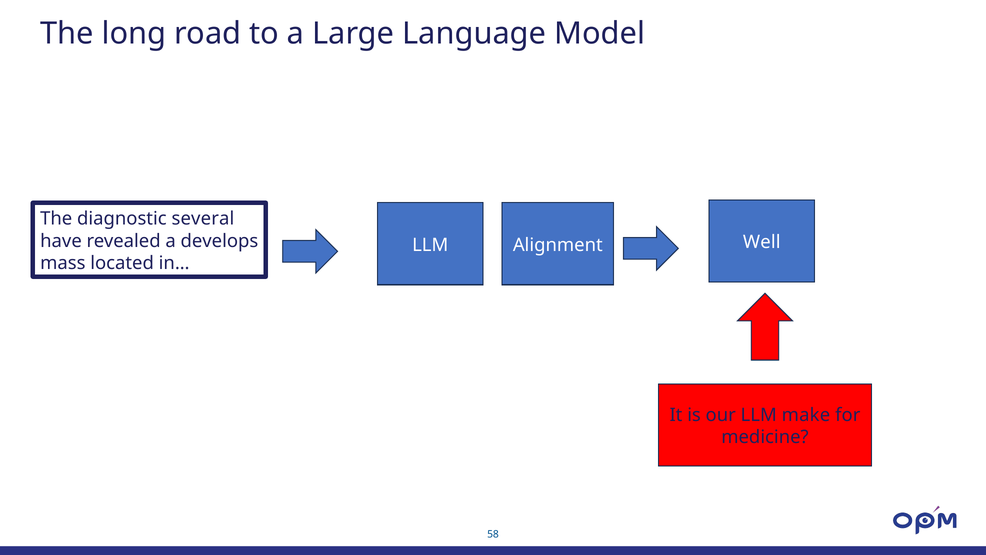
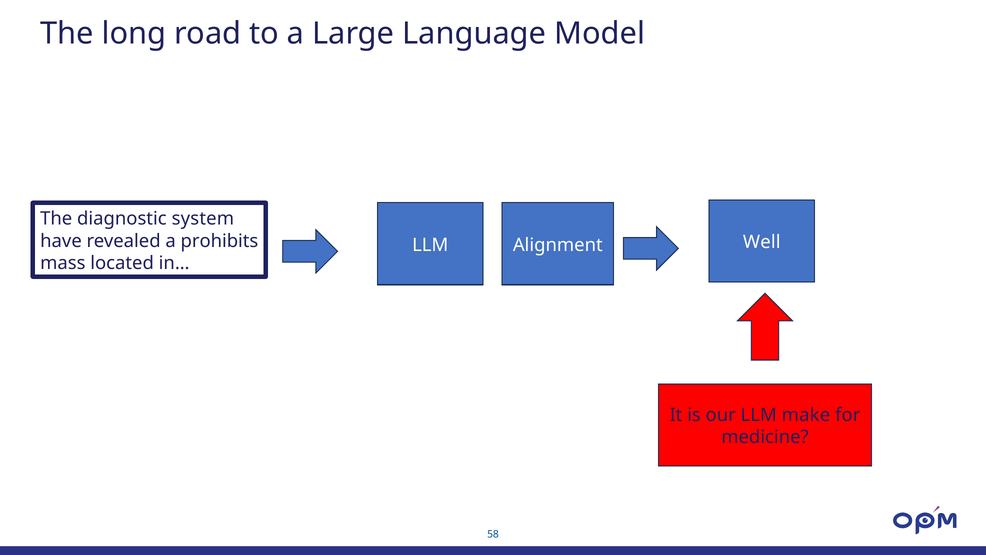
several: several -> system (203, 219)
develops: develops -> prohibits (219, 241)
